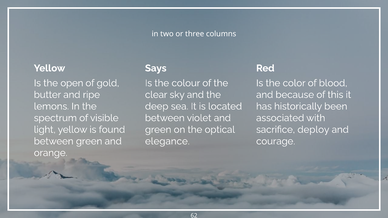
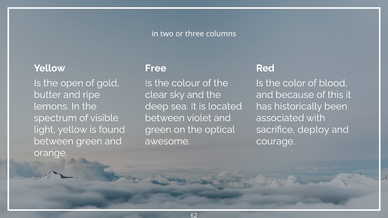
Says: Says -> Free (156, 68)
elegance: elegance -> awesome (167, 141)
